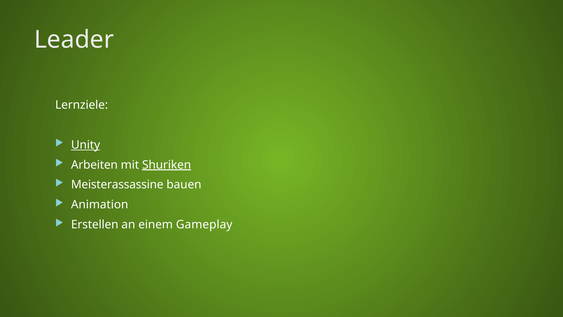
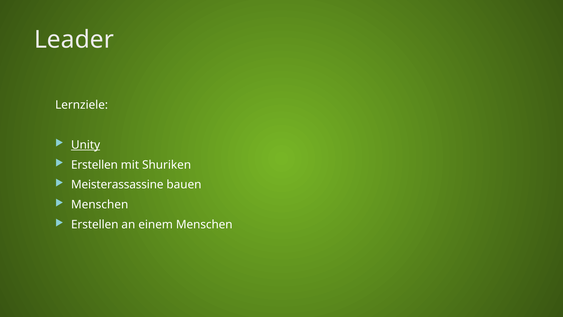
Arbeiten: Arbeiten -> Erstellen (94, 165)
Shuriken underline: present -> none (167, 165)
Animation: Animation -> Menschen (100, 205)
einem Gameplay: Gameplay -> Menschen (204, 224)
